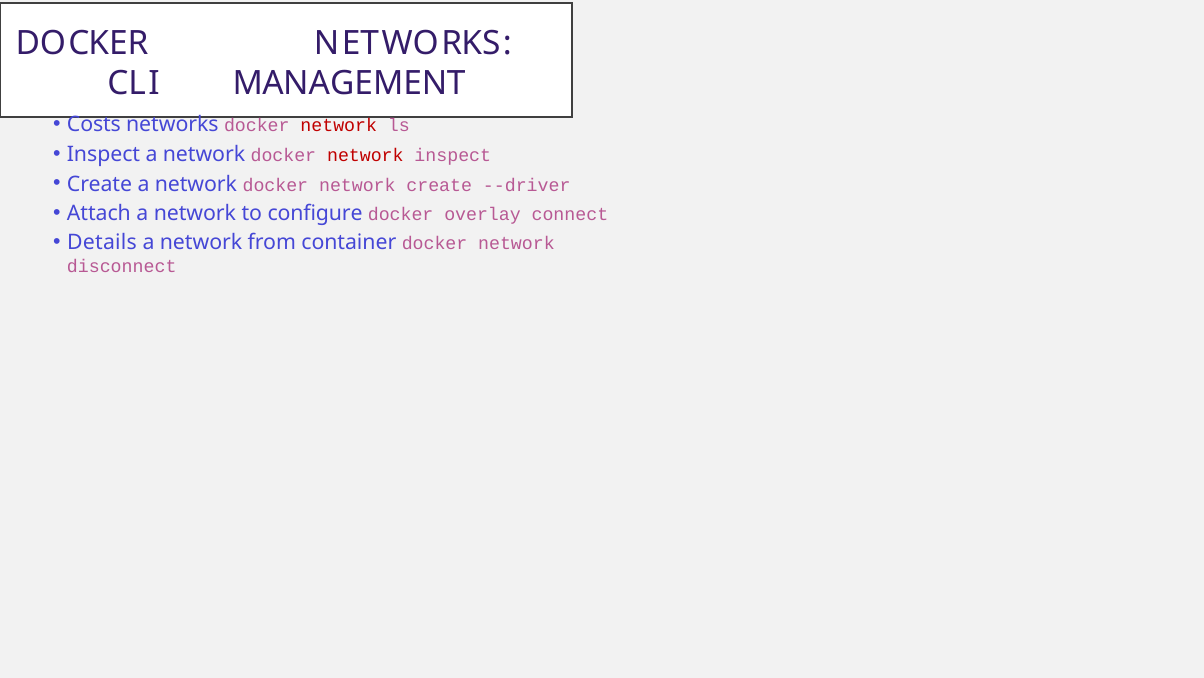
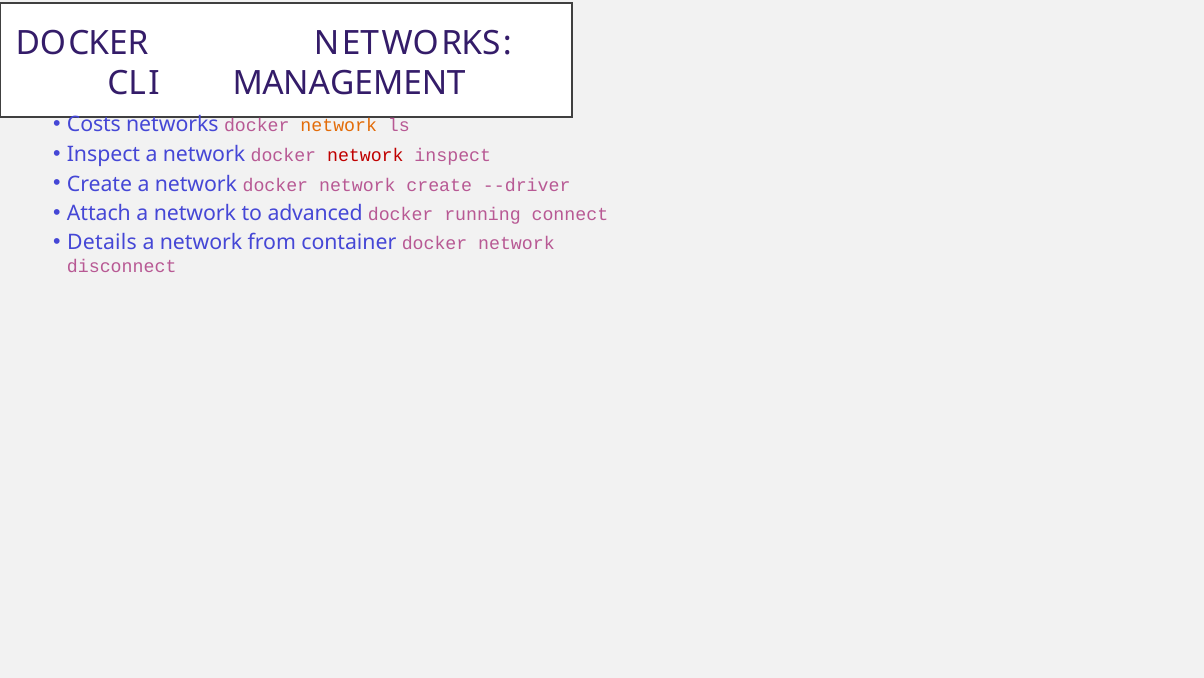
network colour: red -> orange (339, 126)
configure: configure -> advanced (315, 214)
overlay: overlay -> running (483, 215)
